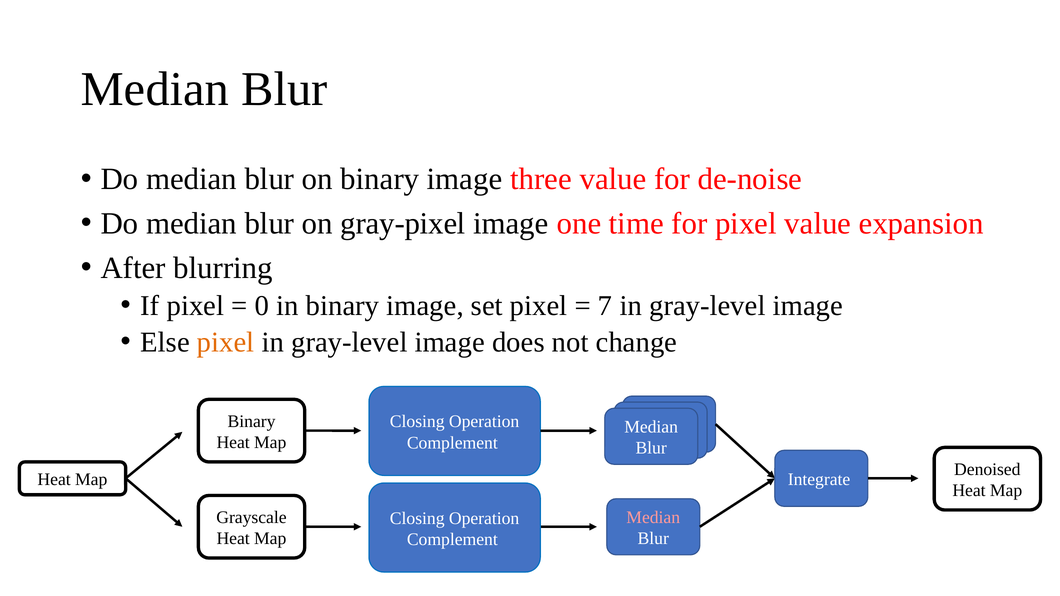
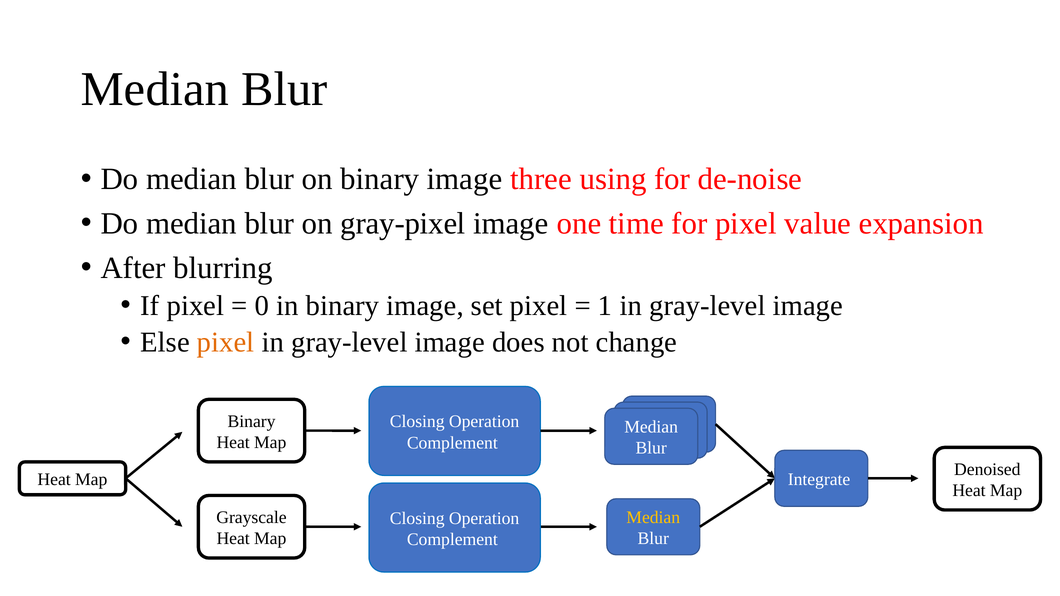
three value: value -> using (613, 179)
7: 7 -> 1 (605, 306)
Median colour: pink -> yellow (653, 518)
